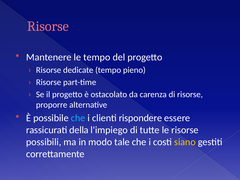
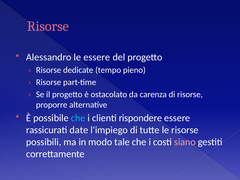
Mantenere: Mantenere -> Alessandro (49, 57)
le tempo: tempo -> essere (97, 57)
della: della -> date (79, 130)
siano colour: yellow -> pink (185, 142)
